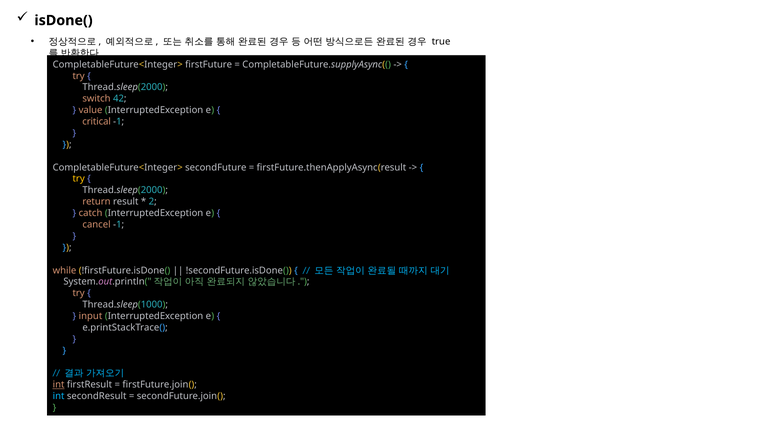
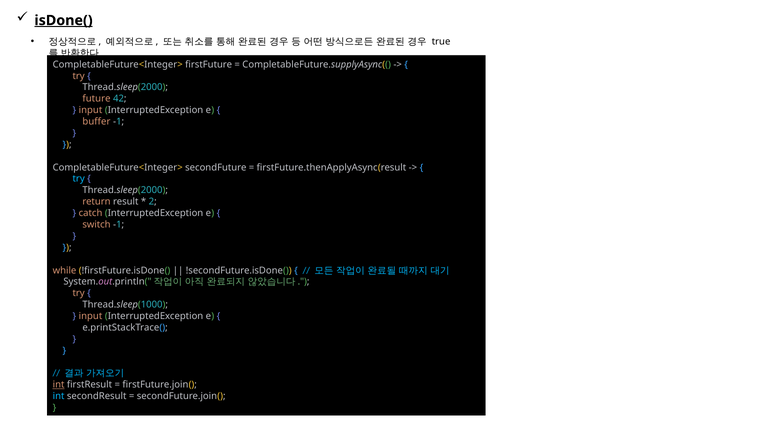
isDone( underline: none -> present (64, 20)
switch: switch -> future (96, 99)
value: value -> input (91, 110)
critical: critical -> buffer (96, 122)
try colour: yellow -> light blue (79, 179)
cancel: cancel -> switch (97, 224)
